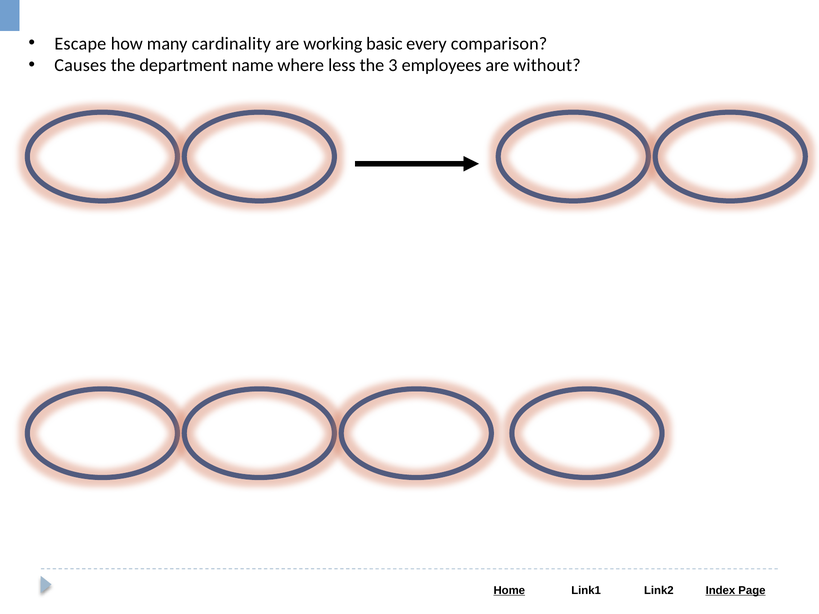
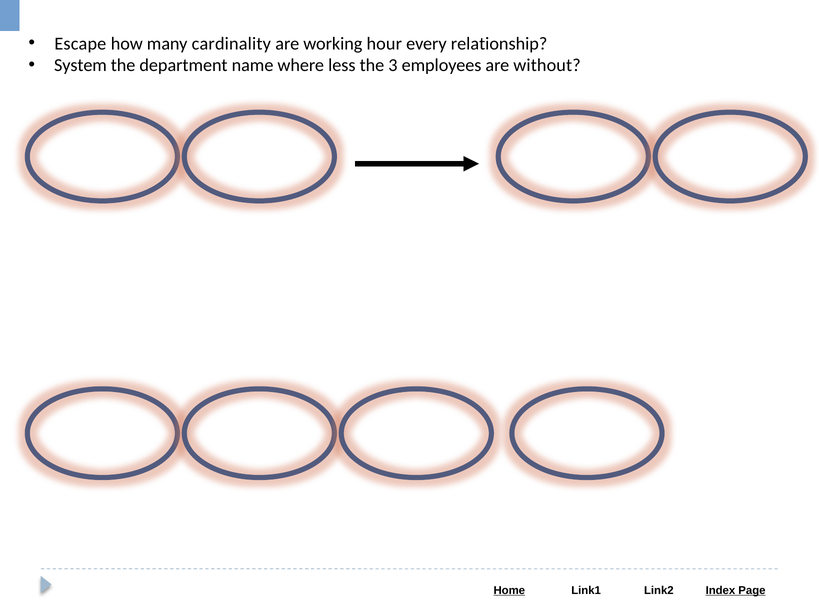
basic: basic -> hour (384, 44)
comparison: comparison -> relationship (499, 44)
Causes: Causes -> System (80, 65)
